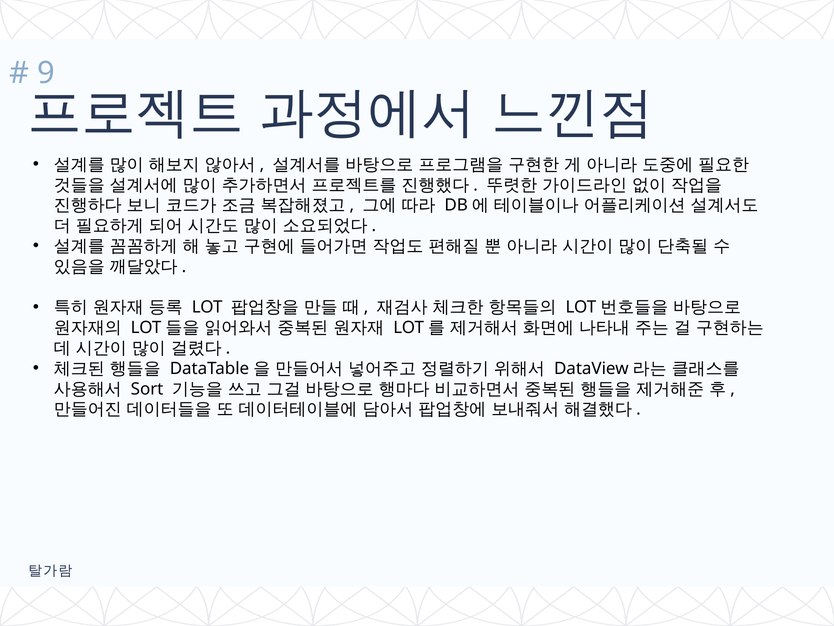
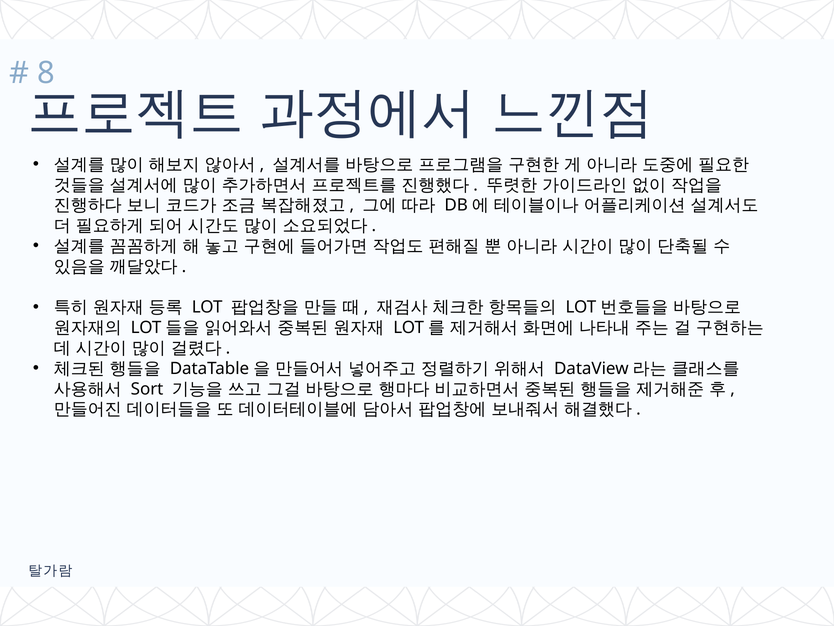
9: 9 -> 8 (46, 73)
